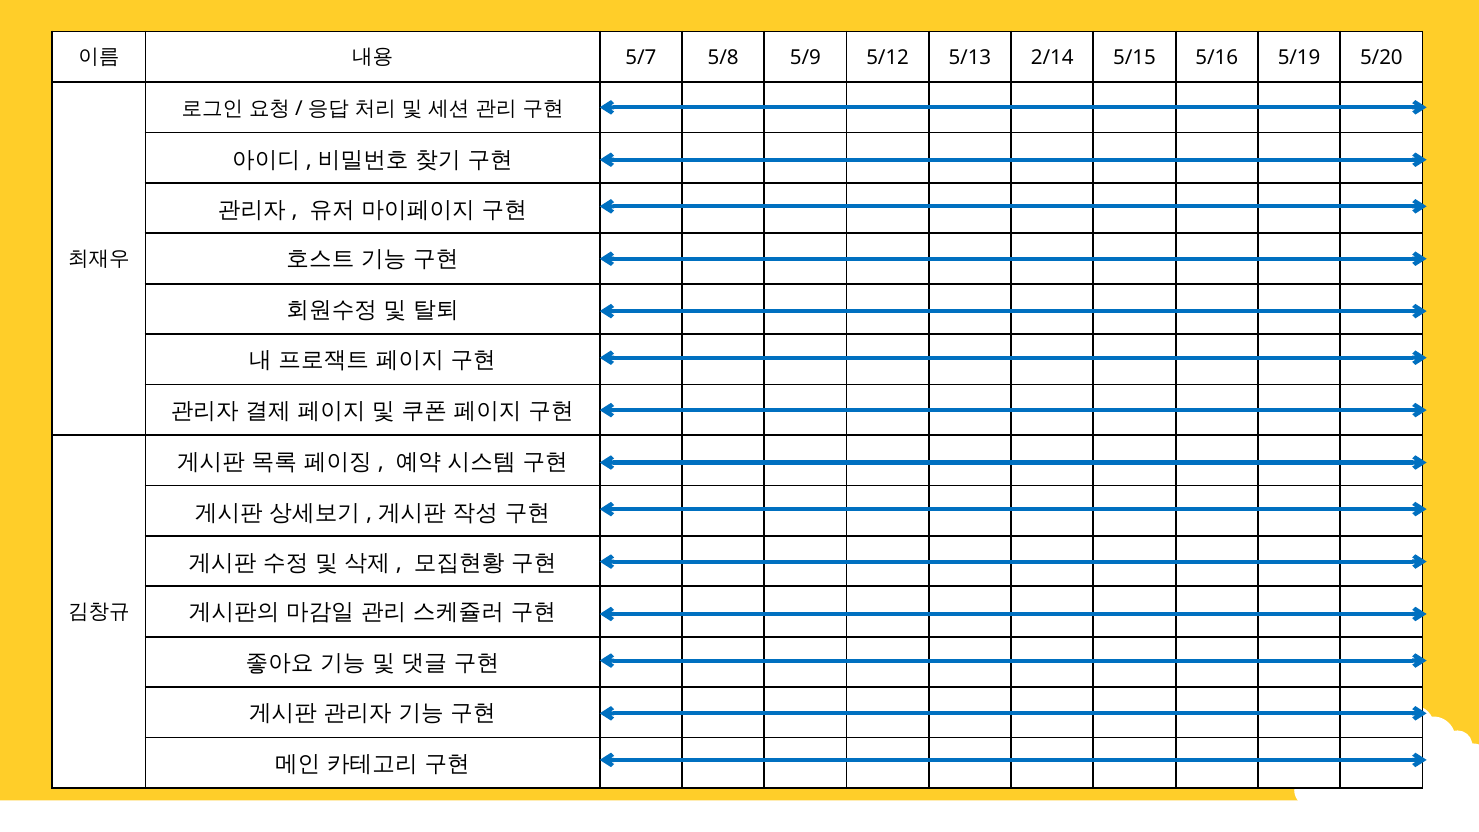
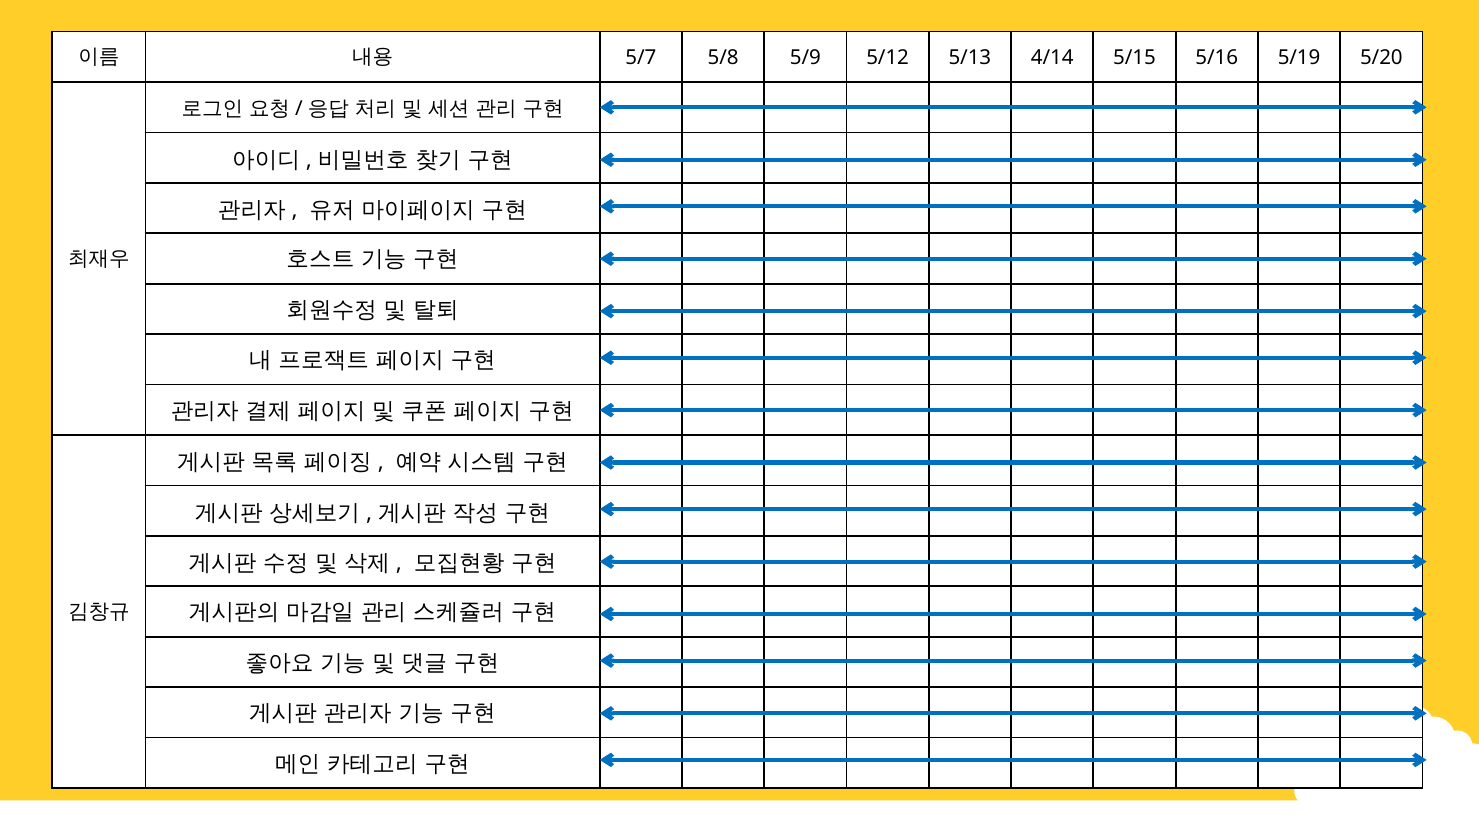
2/14: 2/14 -> 4/14 (1052, 58)
